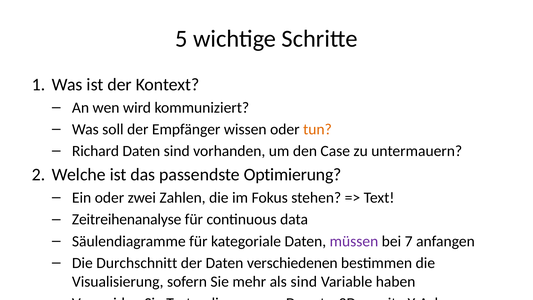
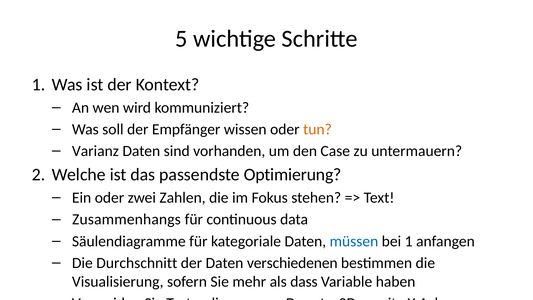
Richard: Richard -> Varianz (95, 151)
Zeitreihenanalyse: Zeitreihenanalyse -> Zusammenhangs (126, 219)
müssen colour: purple -> blue (354, 241)
bei 7: 7 -> 1 (409, 241)
als sind: sind -> dass (304, 282)
